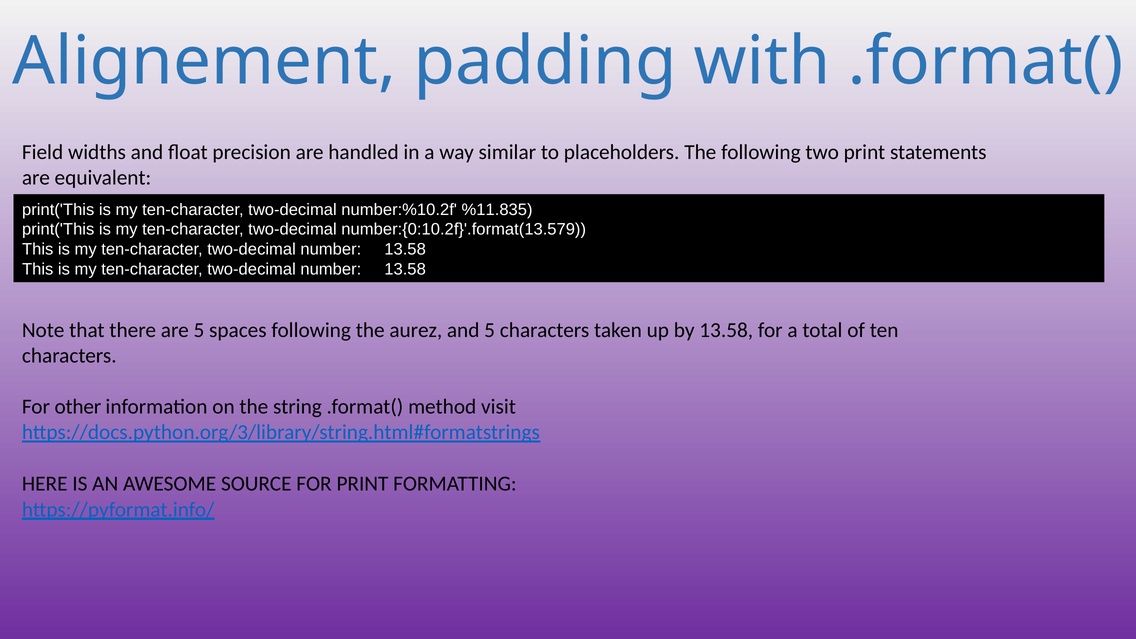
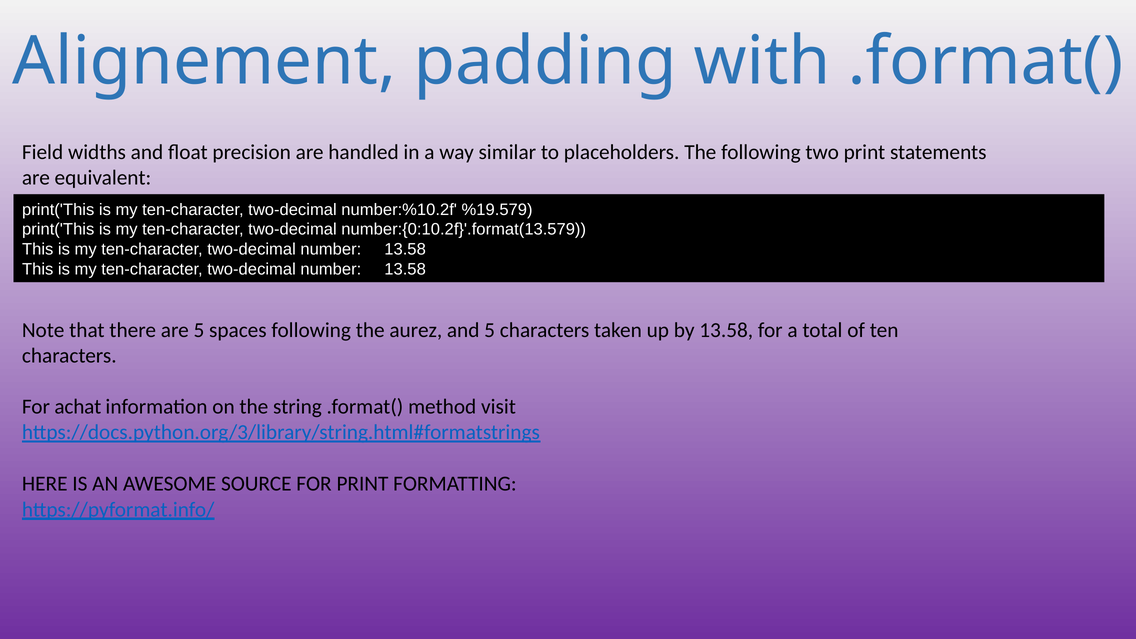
%11.835: %11.835 -> %19.579 (497, 210)
other: other -> achat (78, 407)
